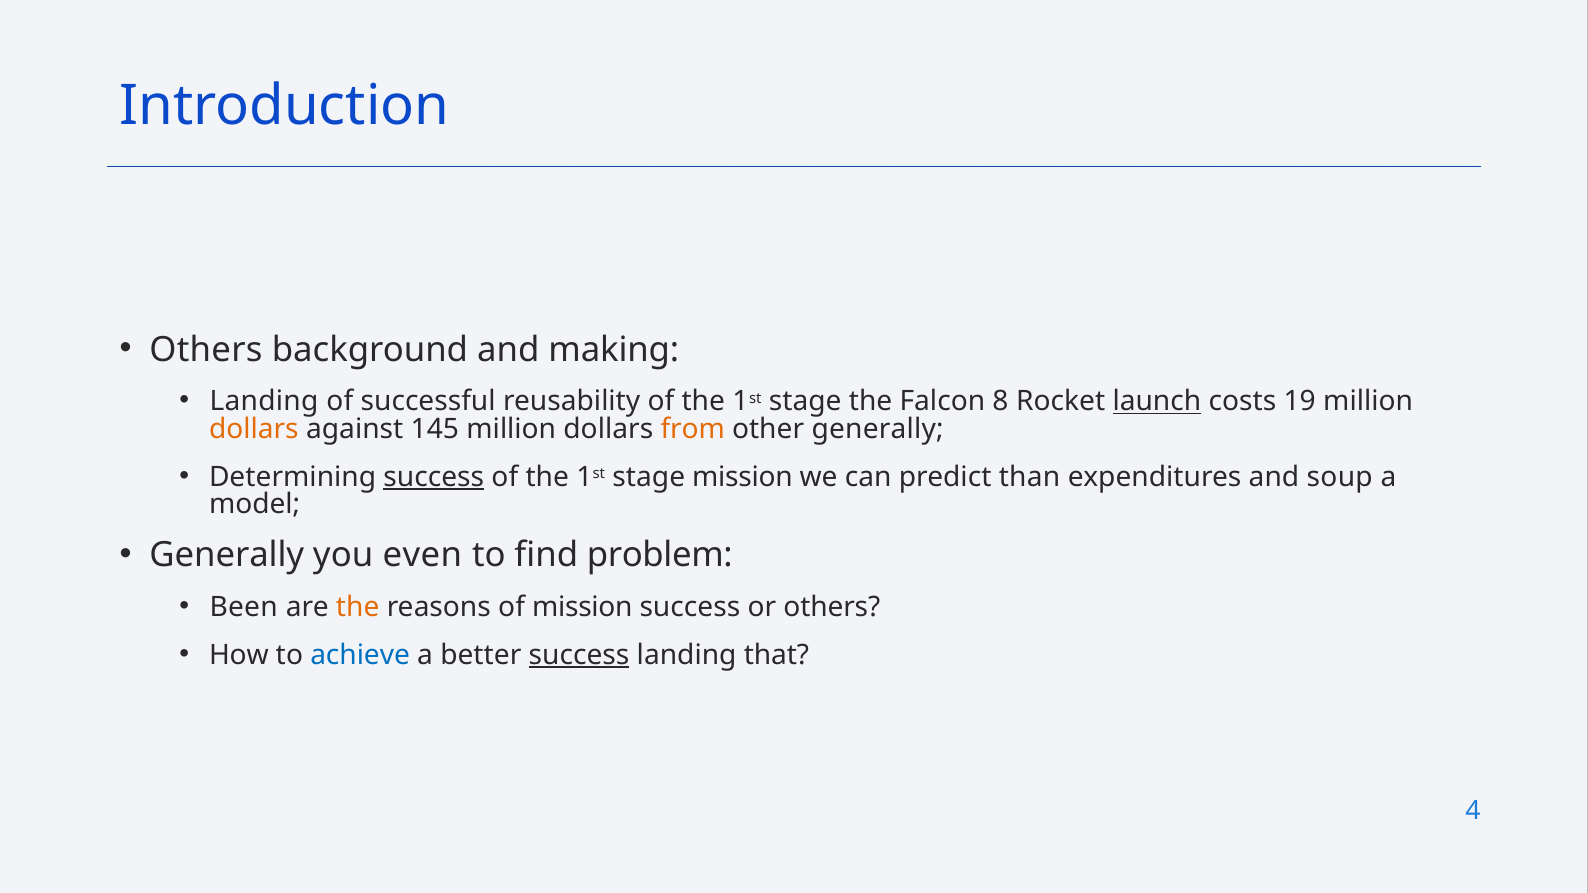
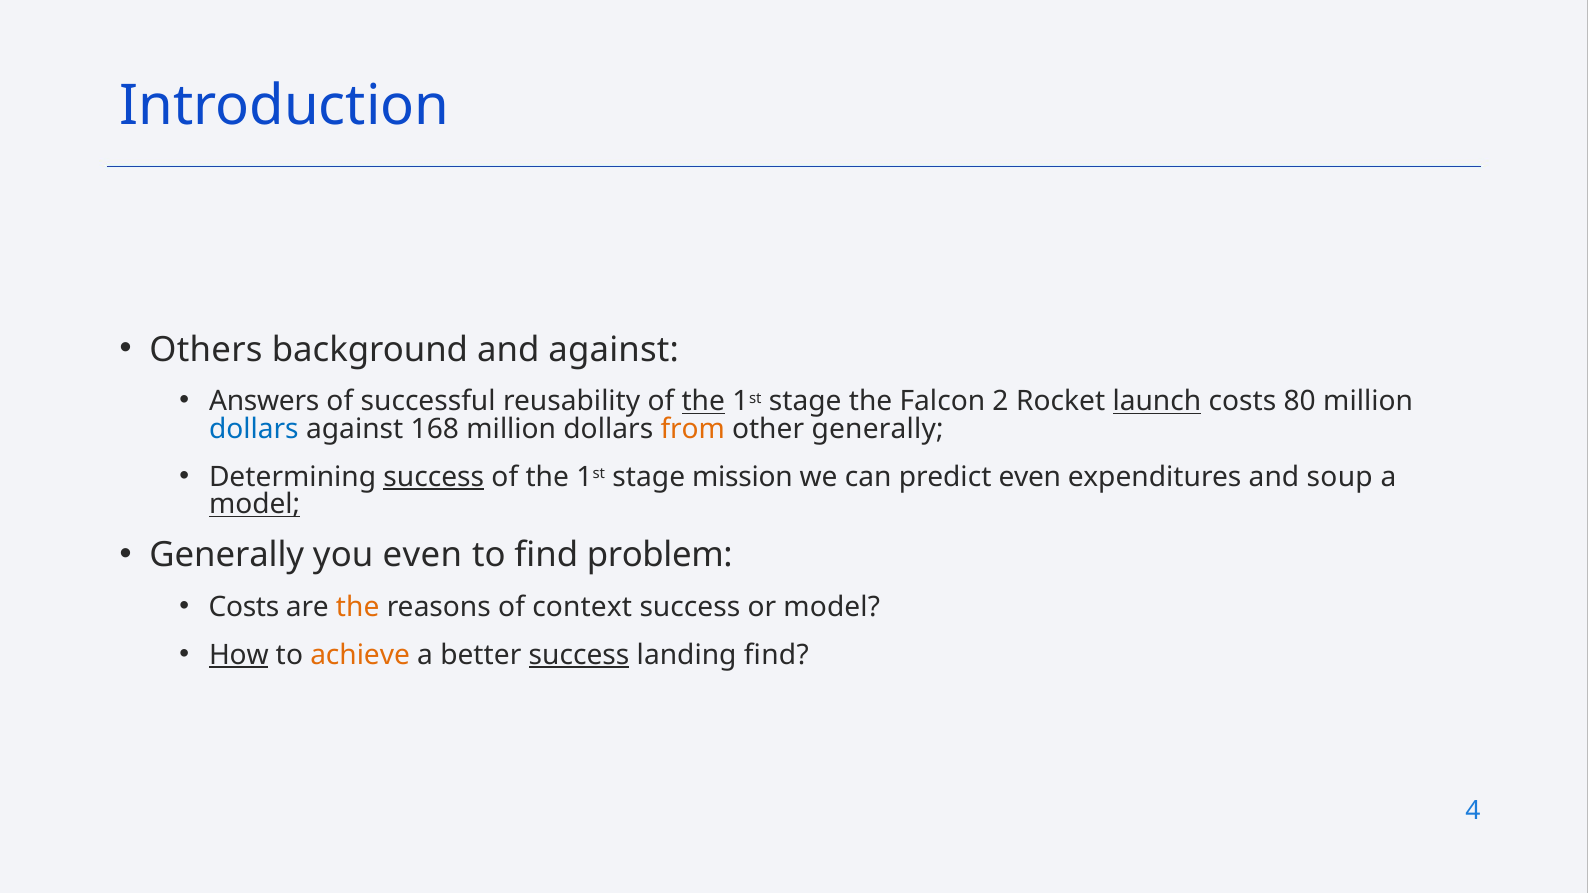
and making: making -> against (614, 350)
Landing: Landing -> Answers (264, 402)
the underline: none -> present (703, 402)
8: 8 -> 2 (1001, 402)
19: 19 -> 80 (1300, 402)
dollars colour: orange -> blue (254, 429)
145: 145 -> 168 (435, 429)
predict than: than -> even (1030, 477)
model underline: none -> present (255, 504)
Been: Been -> Costs (244, 607)
of mission: mission -> context (582, 607)
or others: others -> model (832, 607)
How underline: none -> present (239, 655)
achieve colour: blue -> orange (360, 655)
landing that: that -> find (776, 655)
